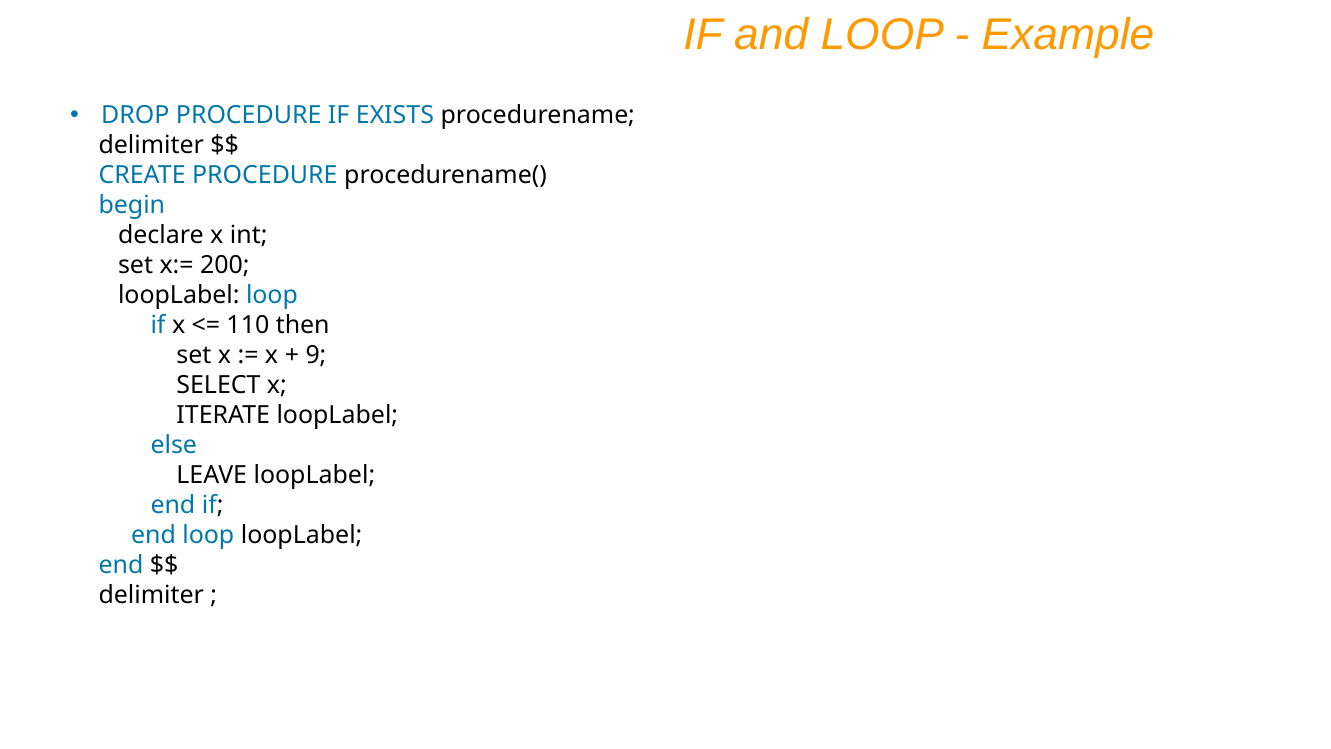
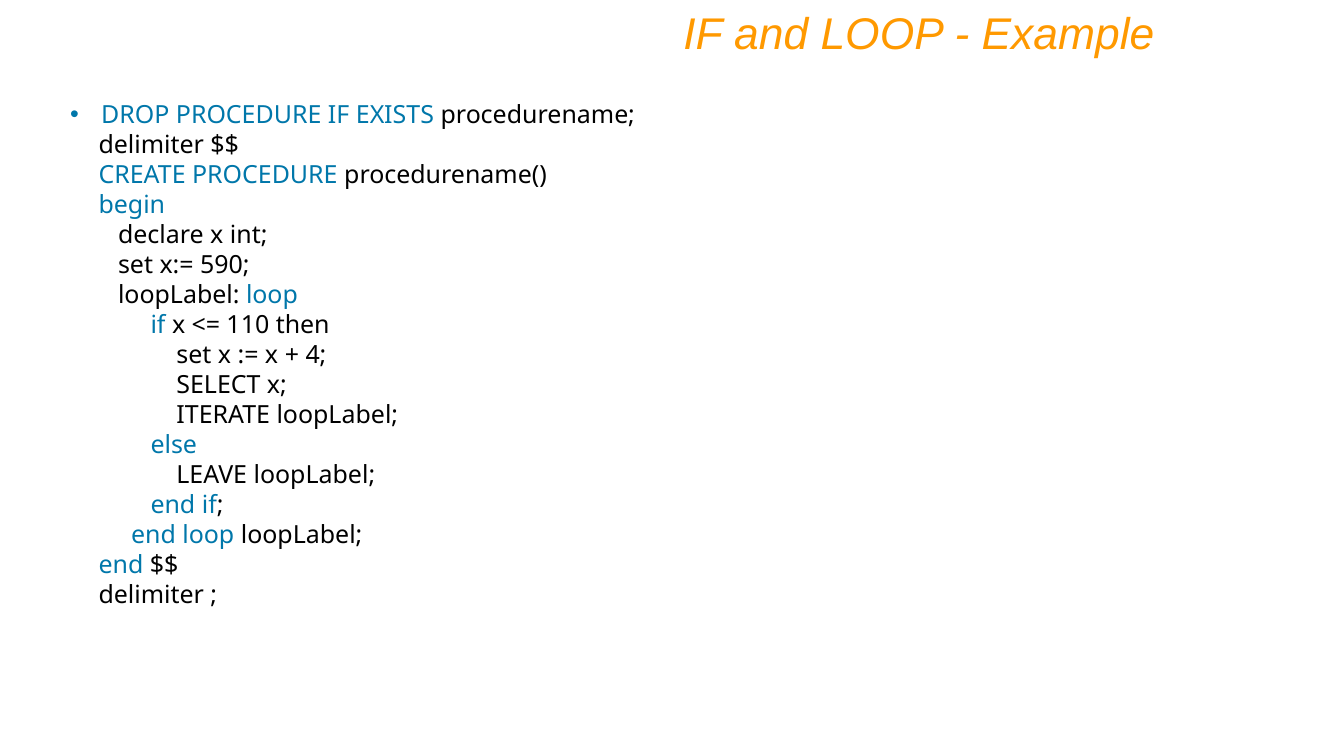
200: 200 -> 590 (225, 265)
9: 9 -> 4 (316, 355)
